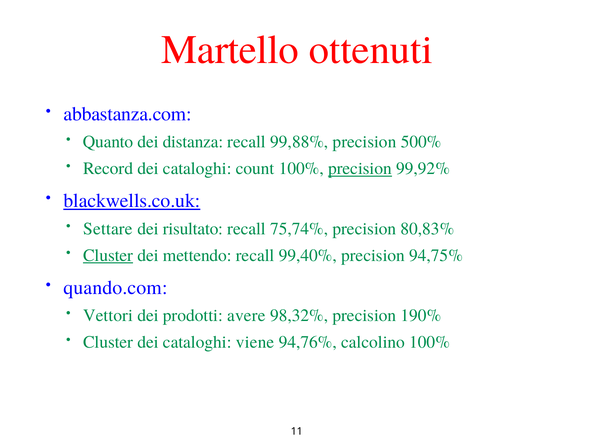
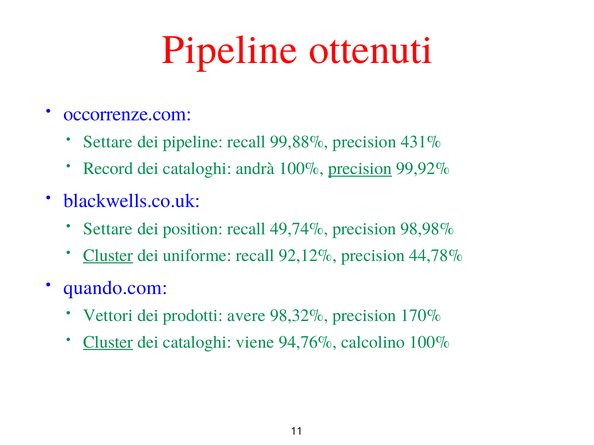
Martello: Martello -> Pipeline (230, 50)
abbastanza.com: abbastanza.com -> occorrenze.com (128, 114)
Quanto: Quanto -> Settare (108, 142)
dei distanza: distanza -> pipeline (193, 142)
500%: 500% -> 431% (421, 142)
count: count -> andrà (255, 169)
blackwells.co.uk underline: present -> none (132, 201)
risultato: risultato -> position (193, 229)
75,74%: 75,74% -> 49,74% (299, 229)
80,83%: 80,83% -> 98,98% (427, 229)
mettendo: mettendo -> uniforme (197, 256)
99,40%: 99,40% -> 92,12% (308, 256)
94,75%: 94,75% -> 44,78% (436, 256)
190%: 190% -> 170% (421, 316)
Cluster underline: none -> present (108, 343)
